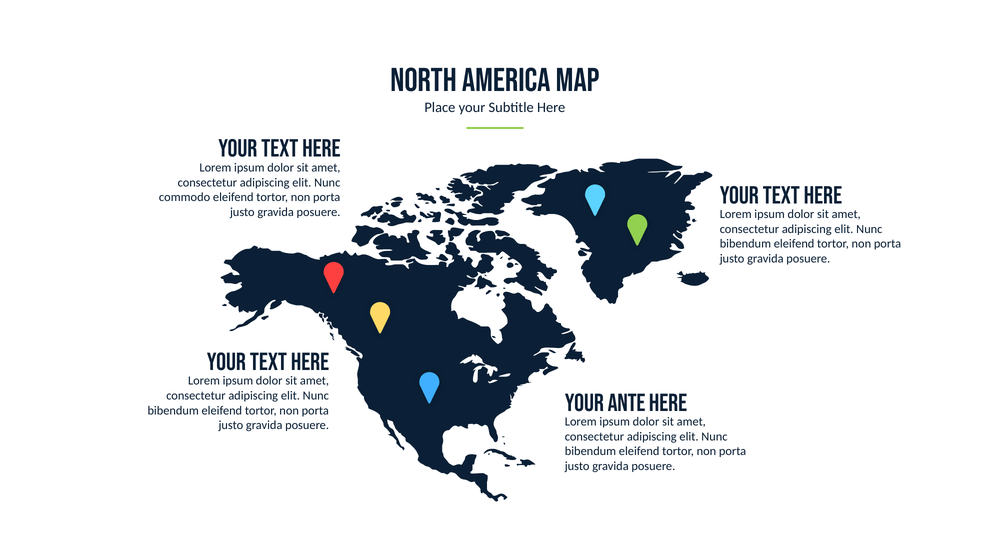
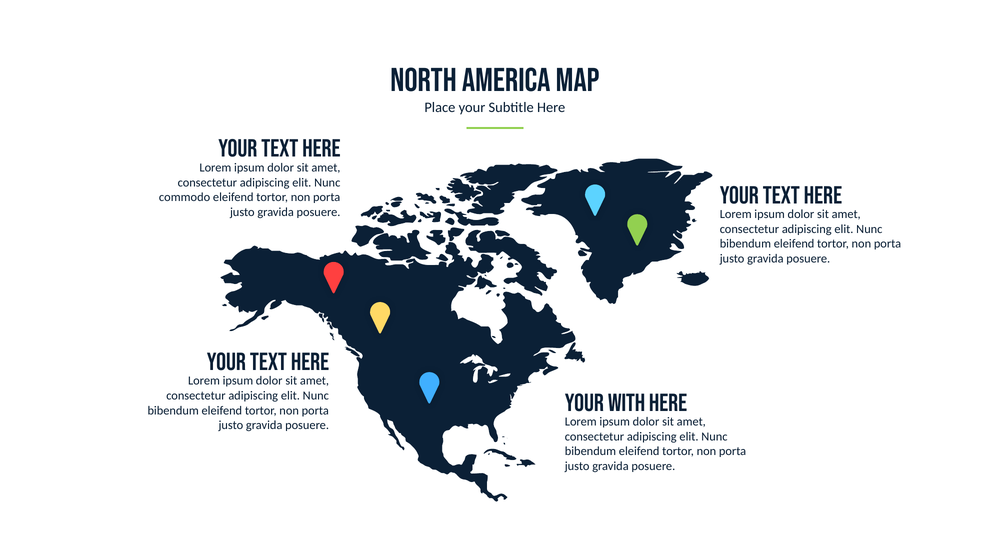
ante: ante -> with (627, 403)
